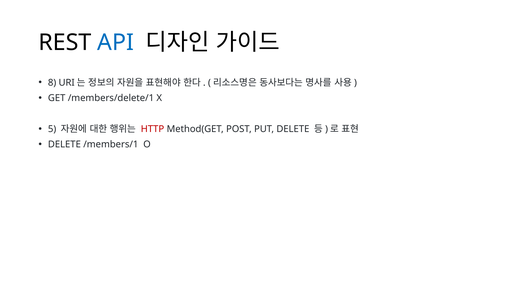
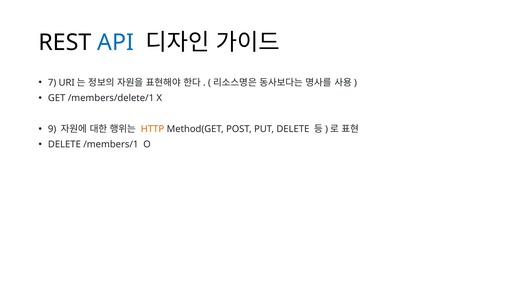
8: 8 -> 7 (52, 83)
5: 5 -> 9 (52, 129)
HTTP colour: red -> orange (152, 129)
